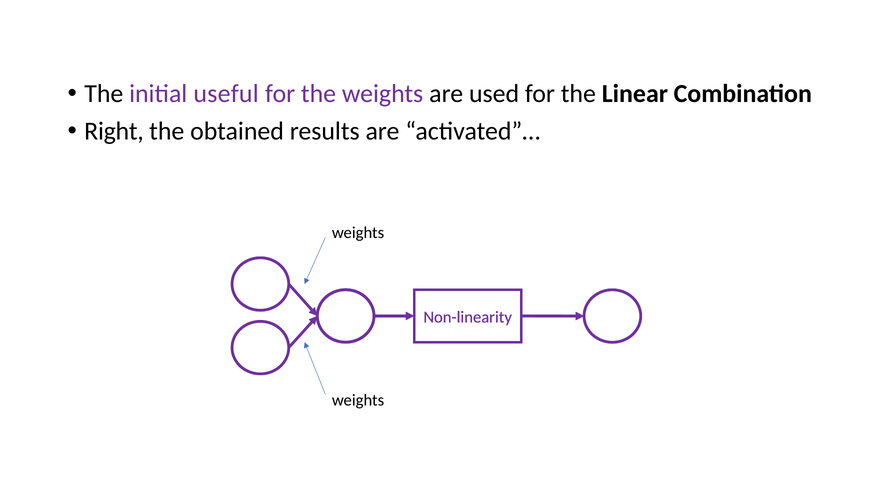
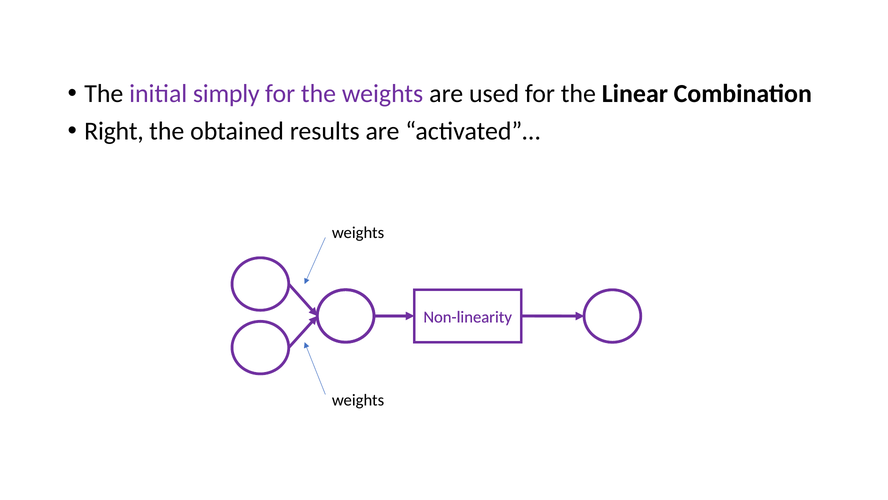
useful: useful -> simply (226, 94)
